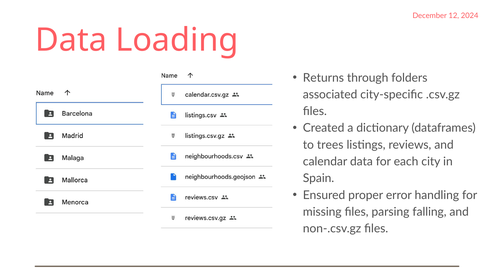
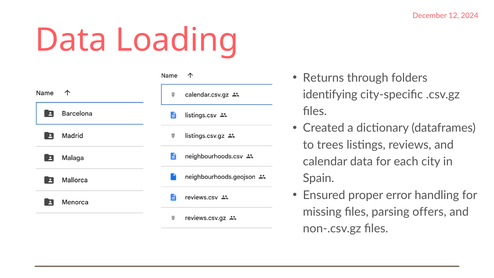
associated: associated -> identifying (330, 94)
falling: falling -> offers (429, 212)
